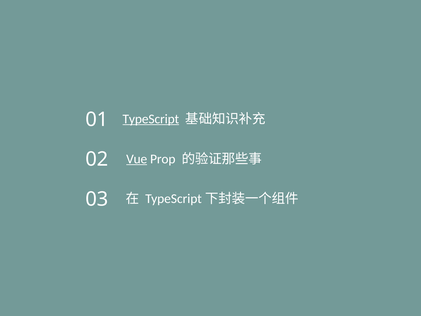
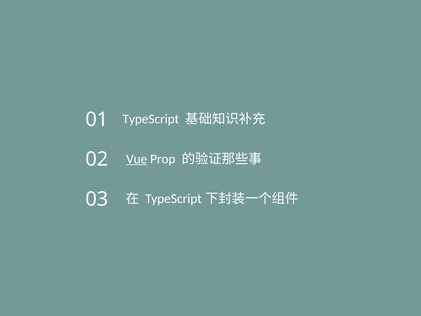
TypeScript underline: present -> none (151, 119)
